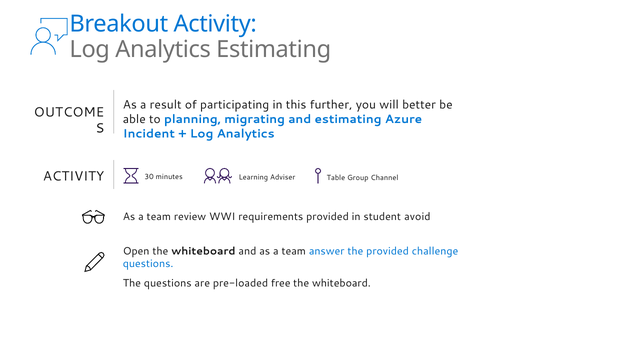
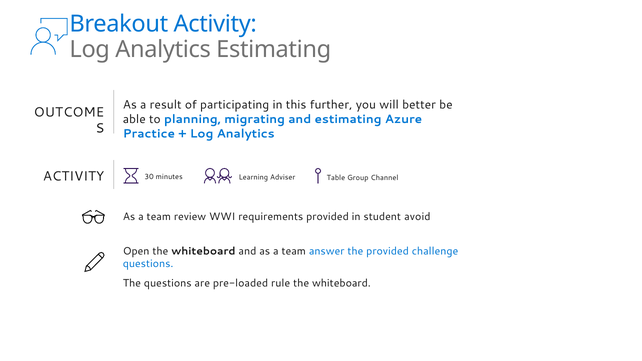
Incident: Incident -> Practice (149, 134)
free: free -> rule (281, 283)
